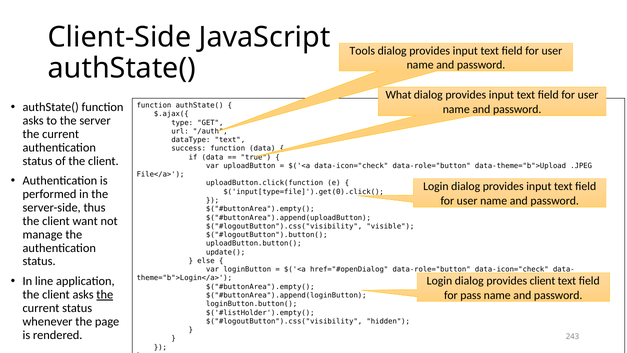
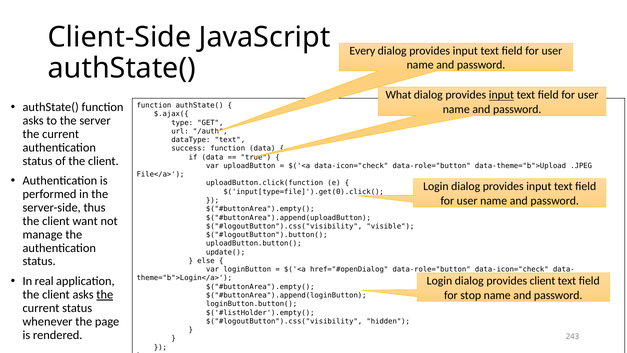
Tools: Tools -> Every (362, 51)
input underline: none -> present (501, 95)
line: line -> real (44, 281)
pass: pass -> stop (471, 295)
